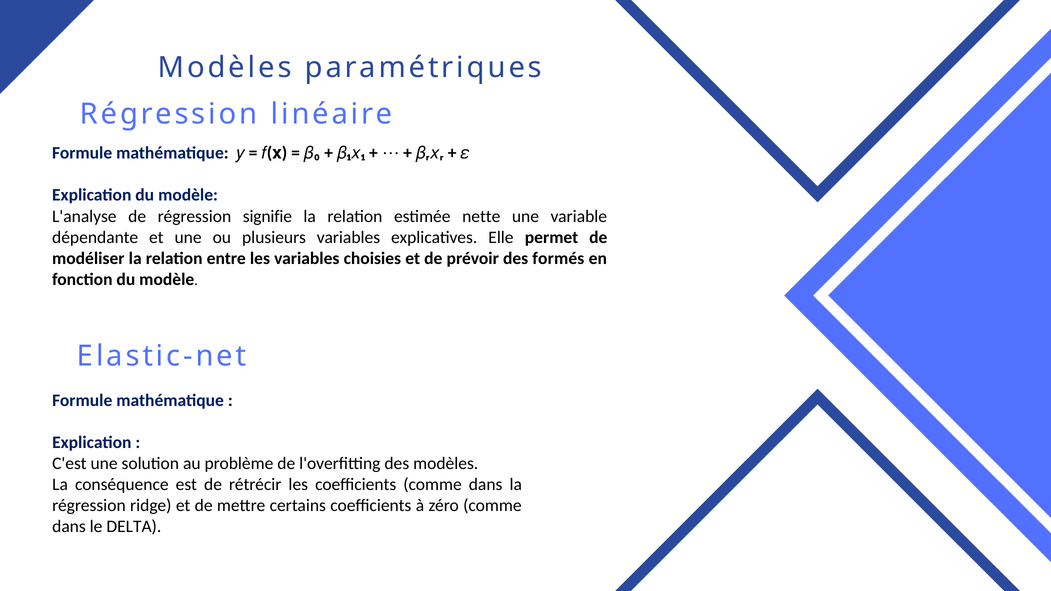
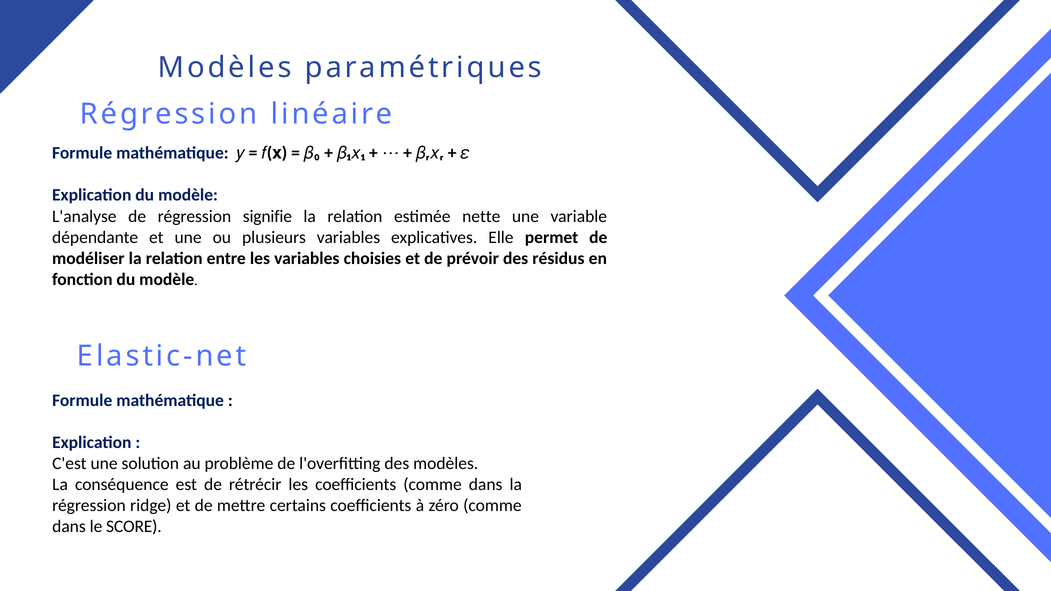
formés: formés -> résidus (558, 258)
DELTA: DELTA -> SCORE (134, 527)
